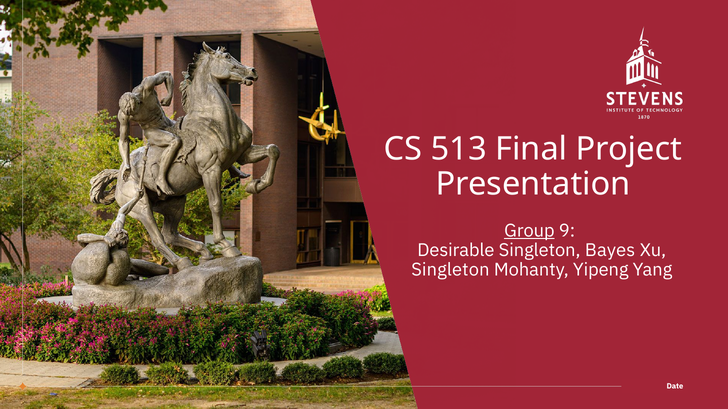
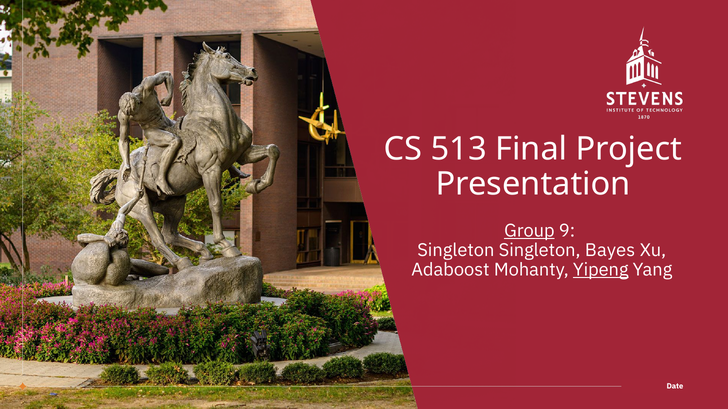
Desirable: Desirable -> Singleton (456, 250)
Singleton: Singleton -> Adaboost (450, 270)
Yipeng underline: none -> present (601, 270)
